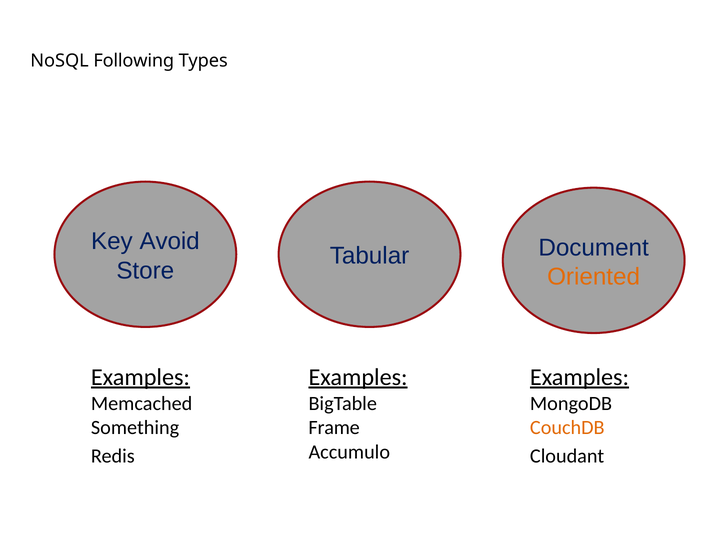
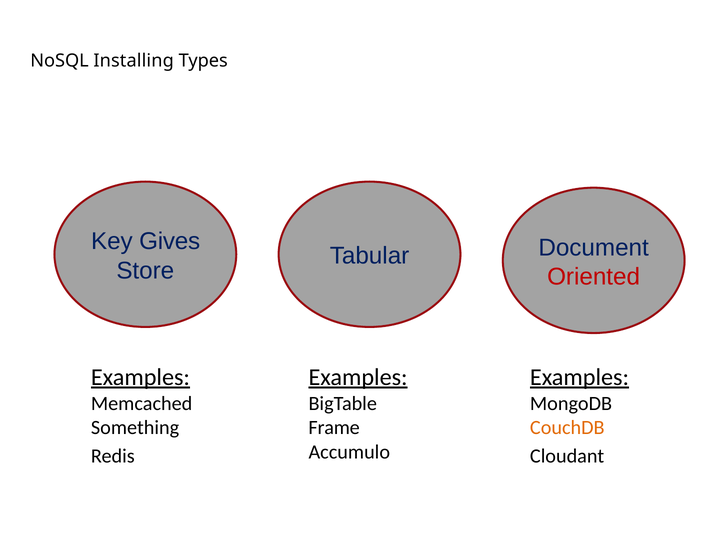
Following: Following -> Installing (134, 61)
Avoid: Avoid -> Gives (170, 242)
Oriented colour: orange -> red (594, 277)
